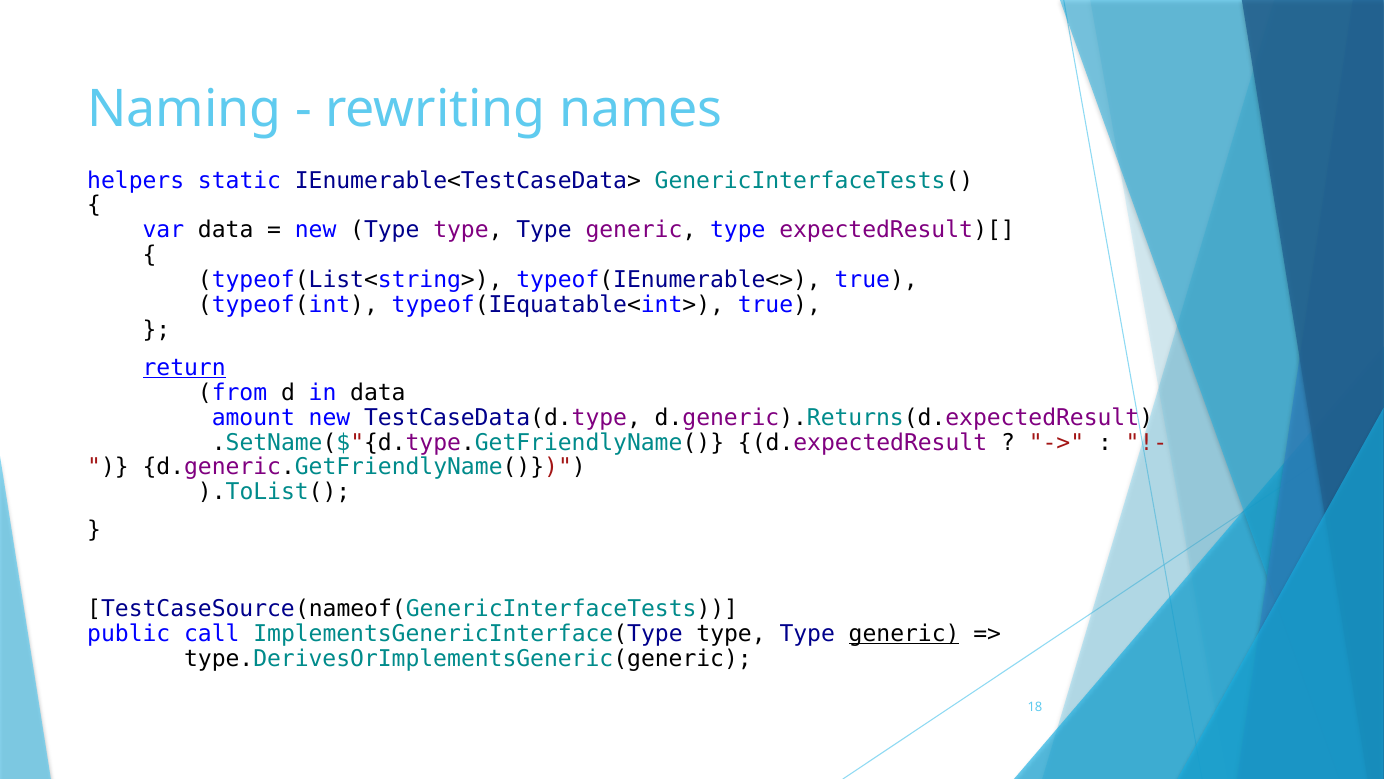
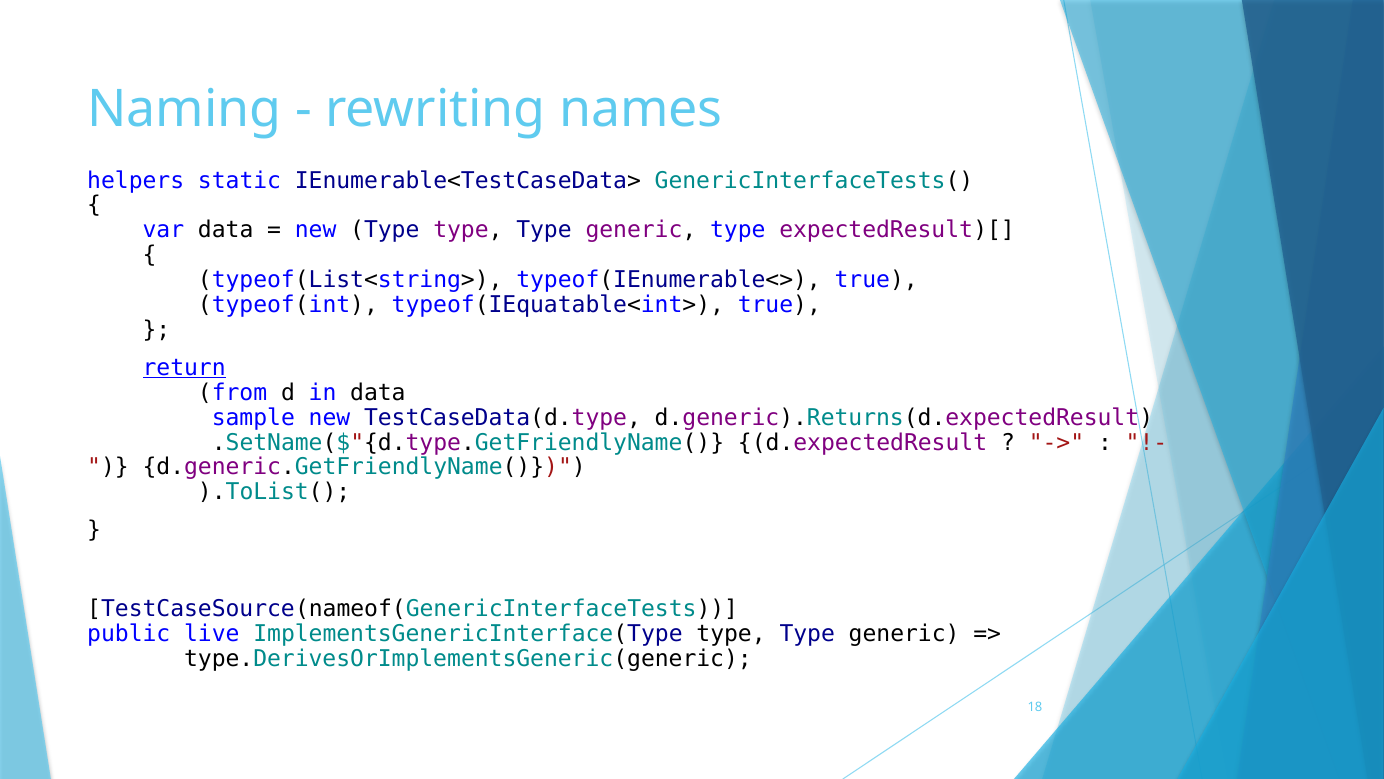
amount: amount -> sample (253, 417)
call: call -> live (212, 633)
generic underline: present -> none (904, 633)
